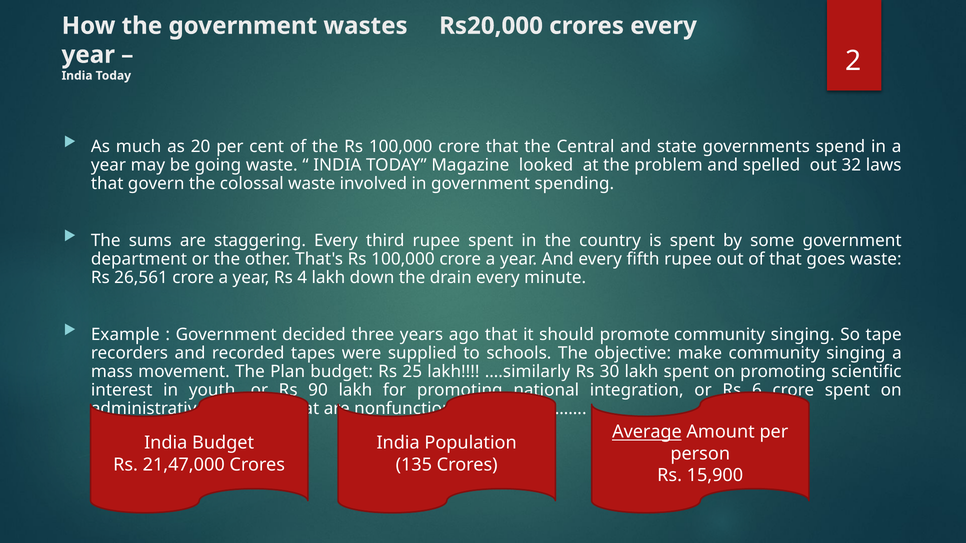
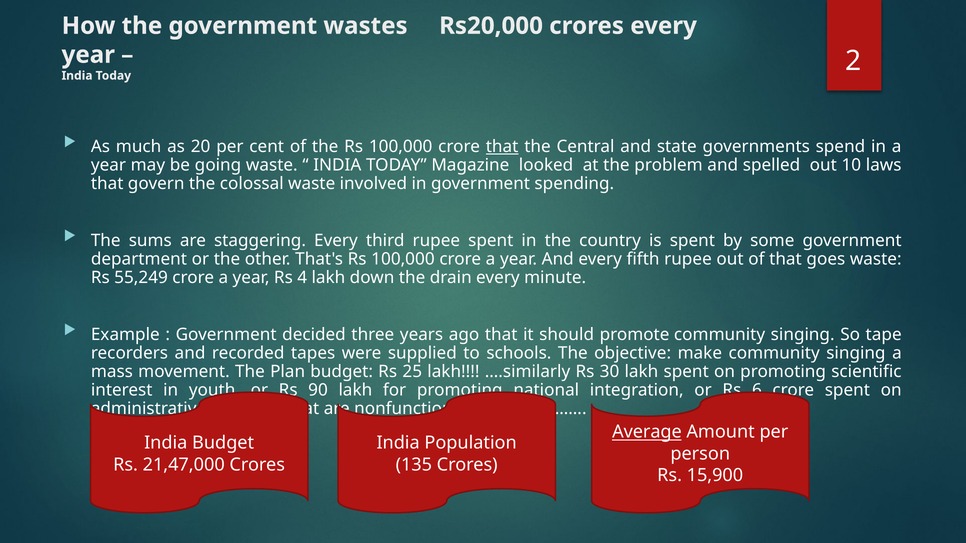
that underline: none -> present (502, 147)
32: 32 -> 10 (851, 165)
26,561: 26,561 -> 55,249 (141, 278)
